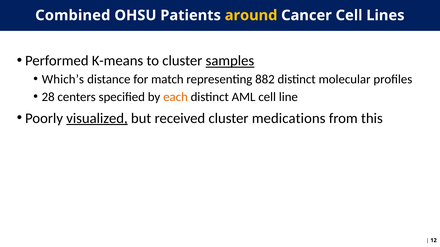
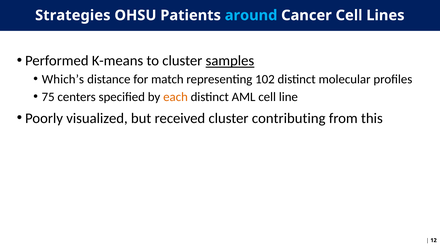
Combined: Combined -> Strategies (73, 15)
around colour: yellow -> light blue (251, 15)
882: 882 -> 102 (265, 80)
28: 28 -> 75 (48, 97)
visualized underline: present -> none (97, 118)
medications: medications -> contributing (289, 118)
